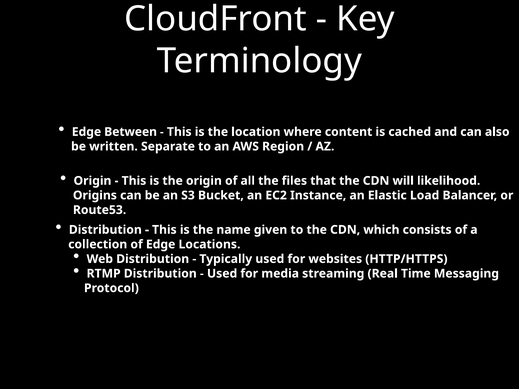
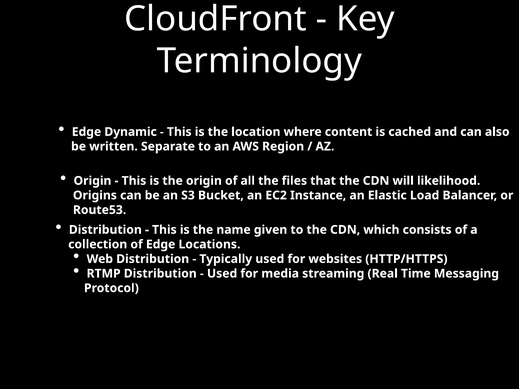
Between: Between -> Dynamic (131, 132)
